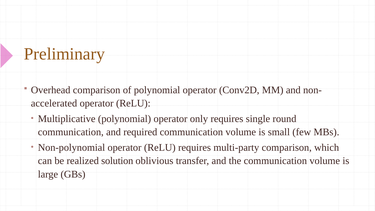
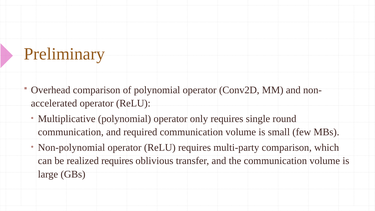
realized solution: solution -> requires (117, 161)
